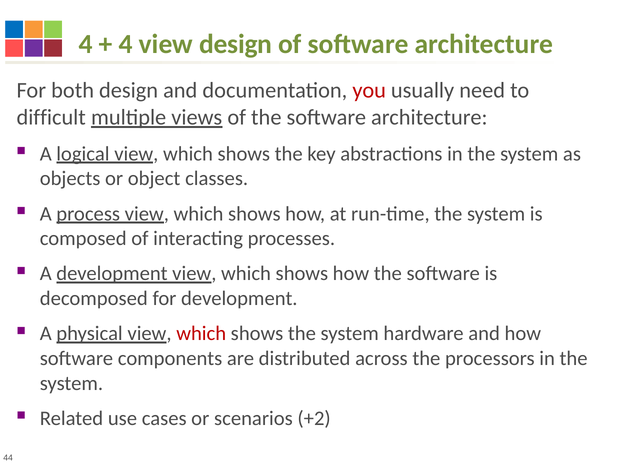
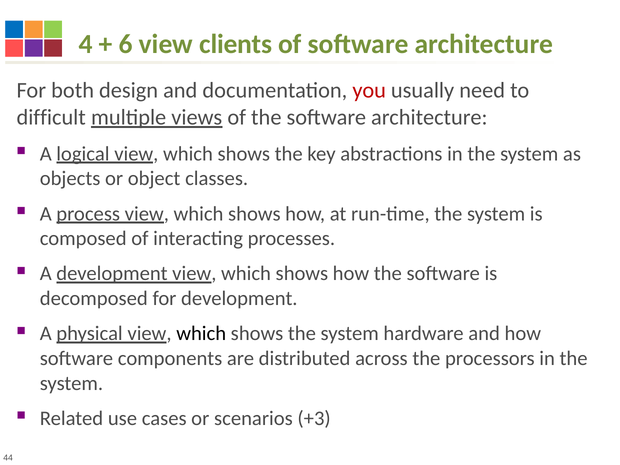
4: 4 -> 6 (126, 44)
view design: design -> clients (236, 44)
which colour: red -> black (201, 334)
+2: +2 -> +3 (314, 418)
